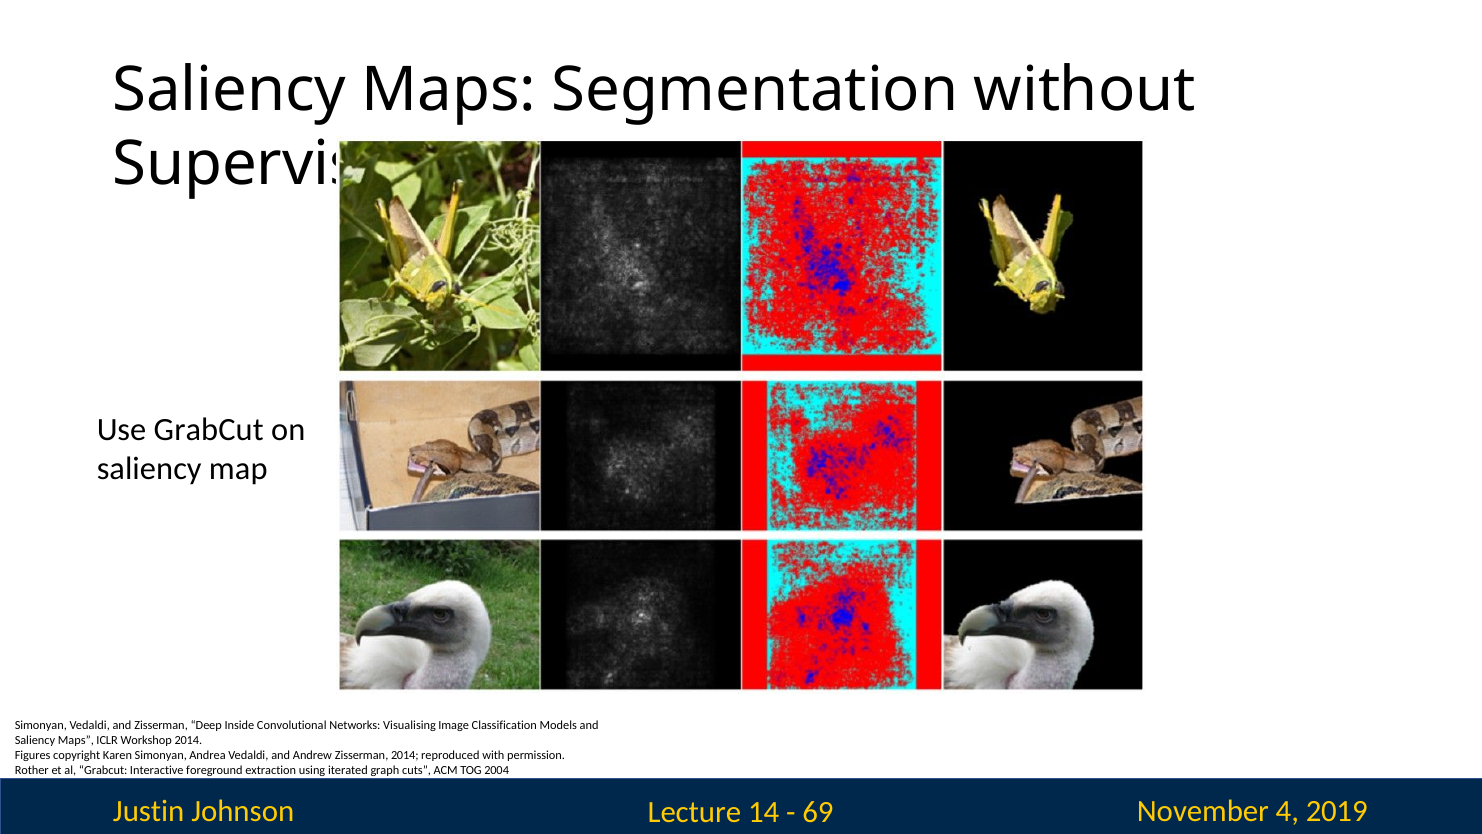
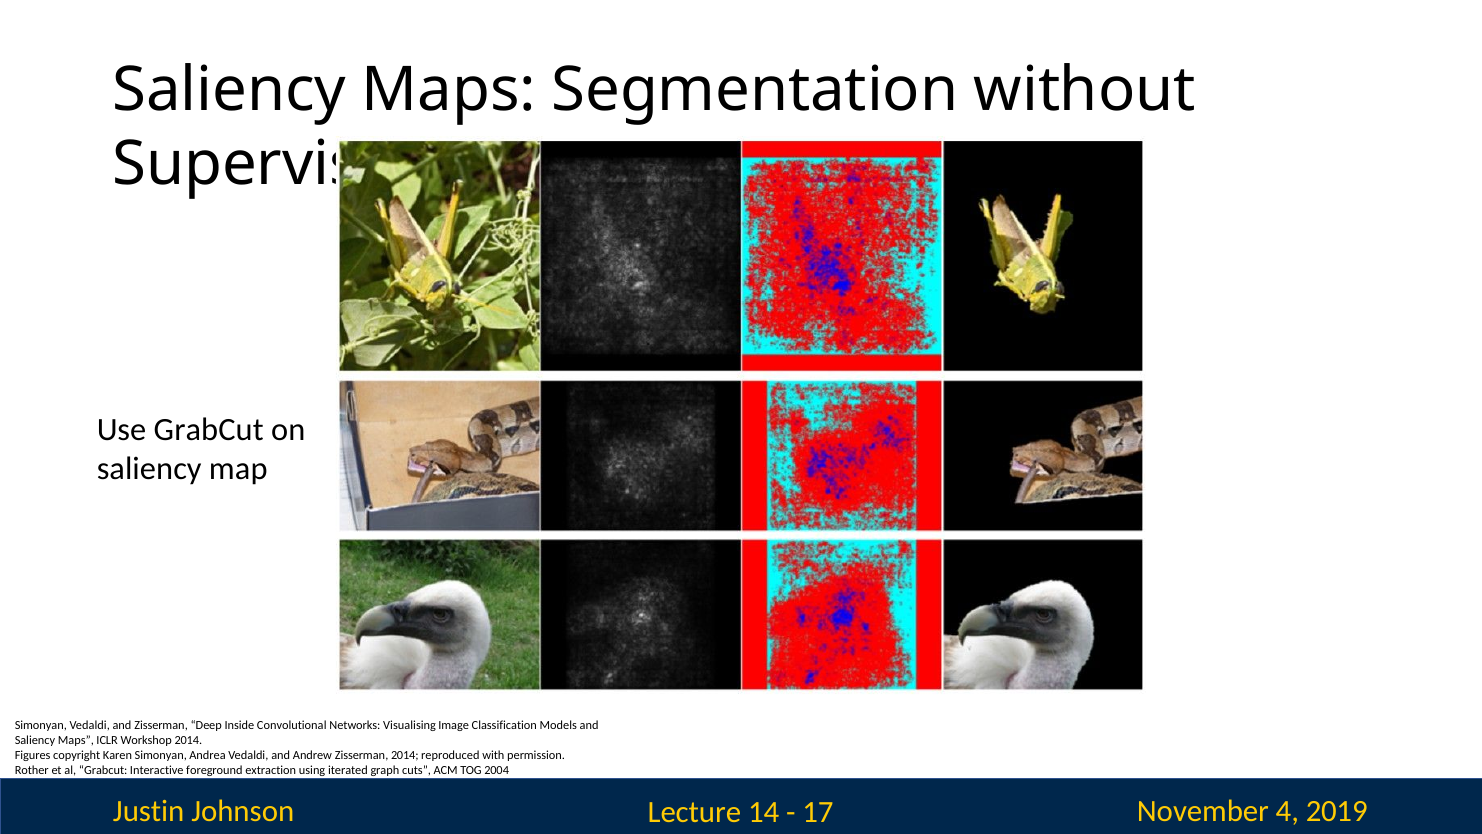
69: 69 -> 17 (818, 812)
